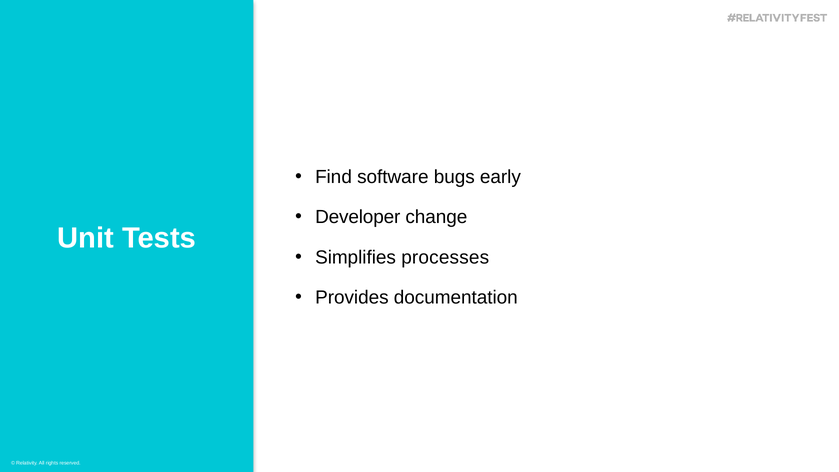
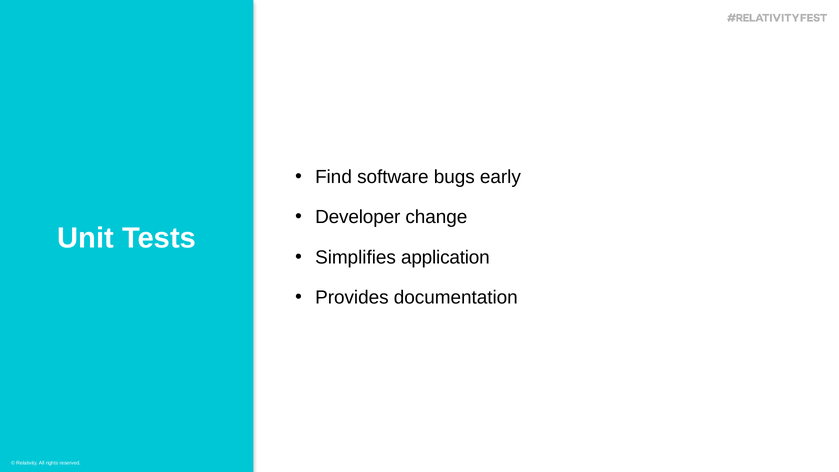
processes: processes -> application (445, 257)
